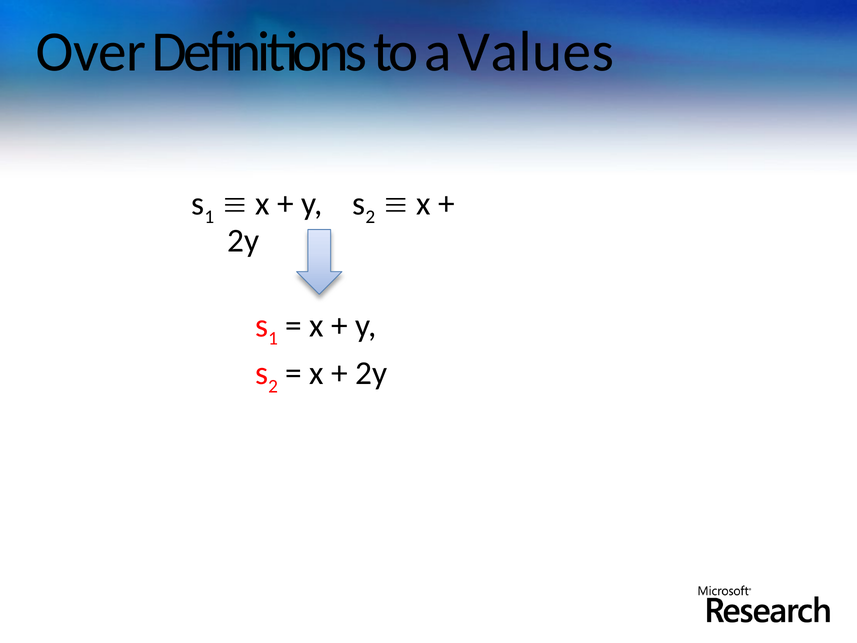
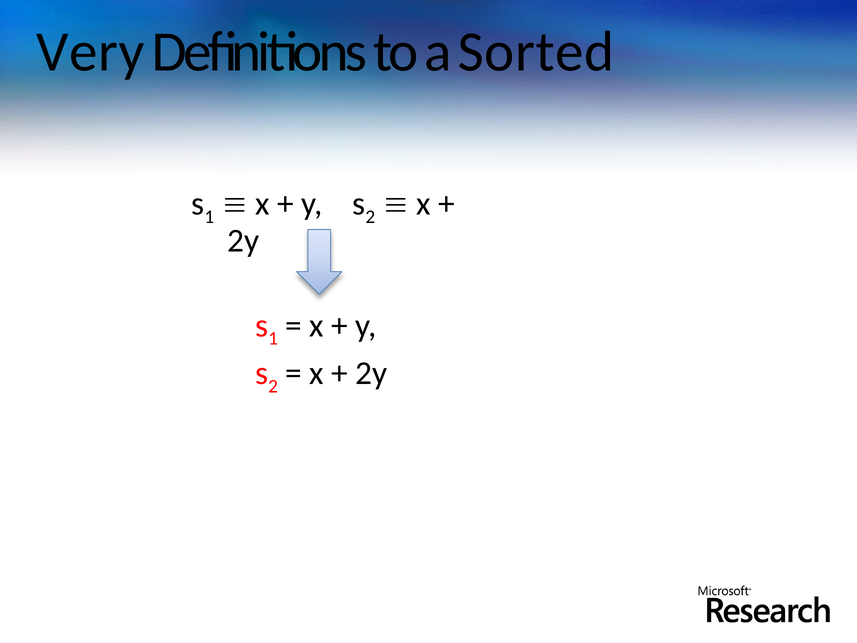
Over: Over -> Very (90, 52)
Values: Values -> Sorted (536, 52)
